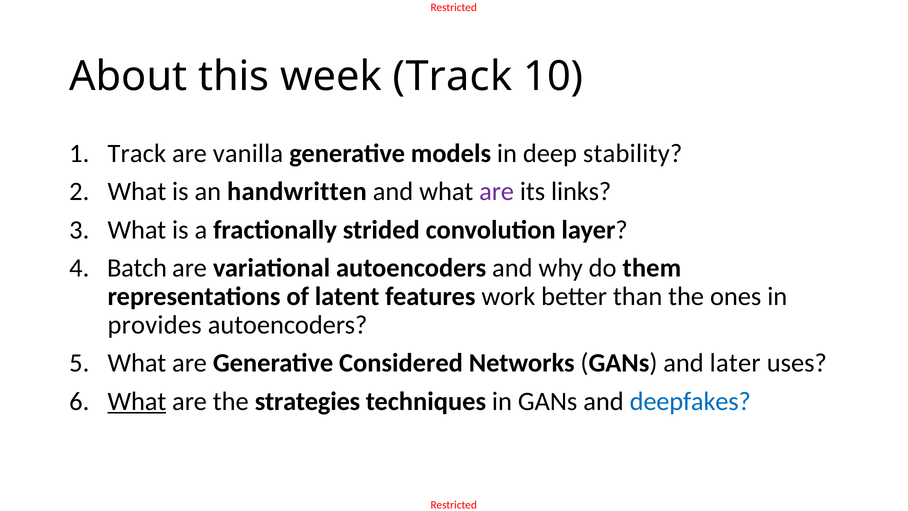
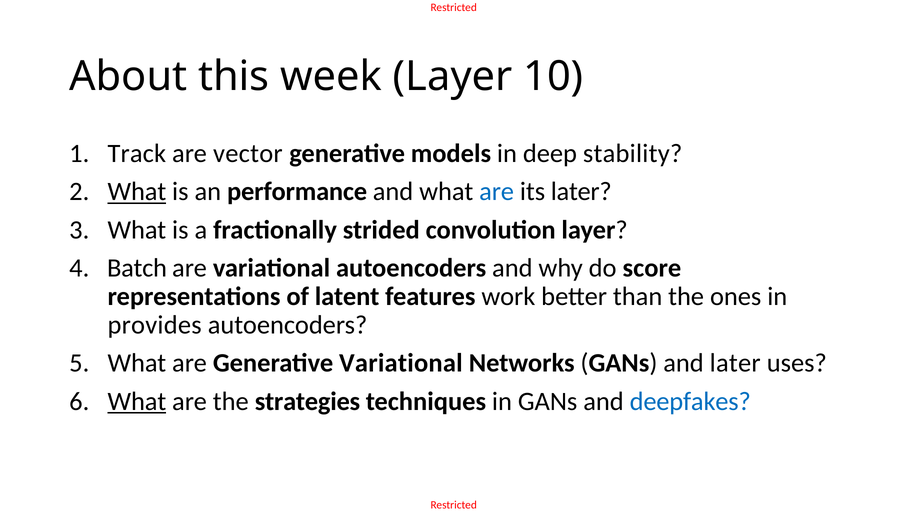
week Track: Track -> Layer (453, 76)
vanilla: vanilla -> vector (248, 154)
What underline: none -> present (137, 192)
handwritten: handwritten -> performance (297, 192)
are colour: purple -> blue (497, 192)
its links: links -> later (581, 192)
them: them -> score (652, 268)
Generative Considered: Considered -> Variational (401, 363)
